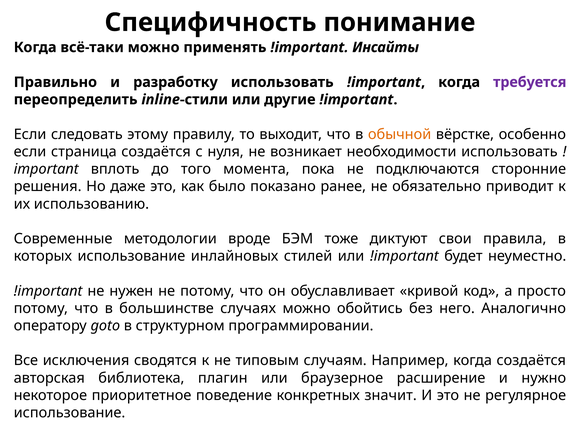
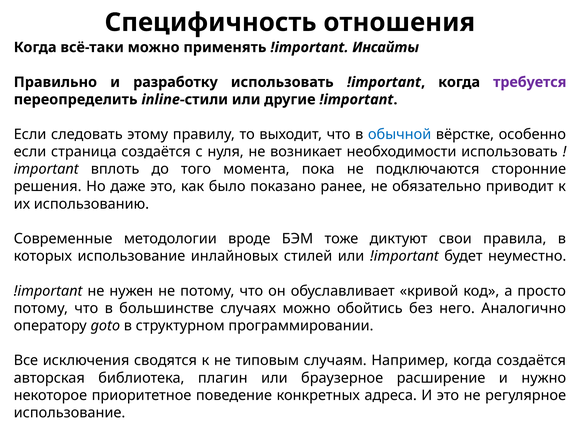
понимание: понимание -> отношения (399, 22)
обычной colour: orange -> blue (400, 134)
значит: значит -> адреса (391, 395)
